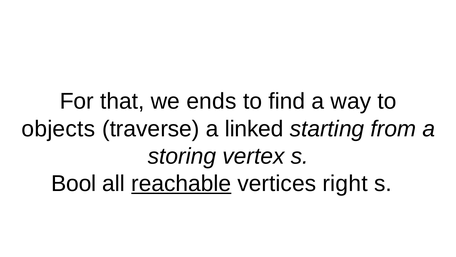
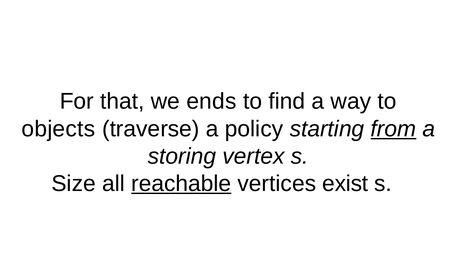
linked: linked -> policy (254, 129)
from underline: none -> present (393, 129)
Bool: Bool -> Size (74, 183)
right: right -> exist (345, 183)
